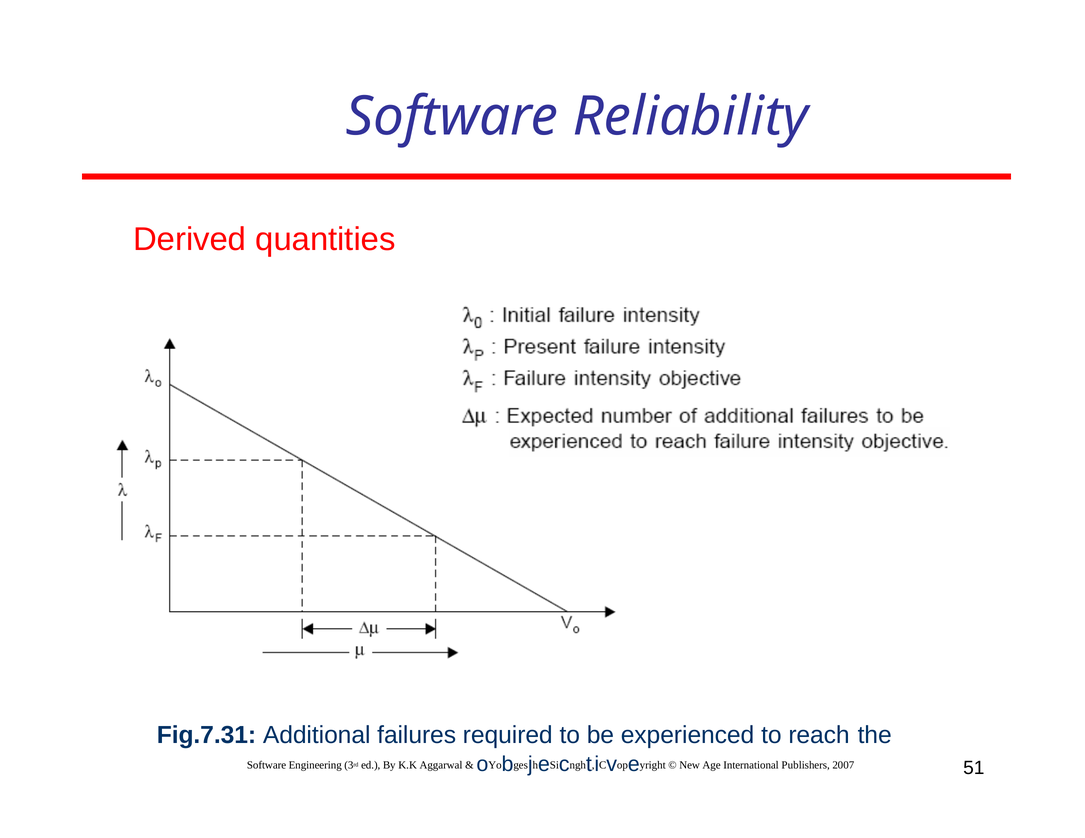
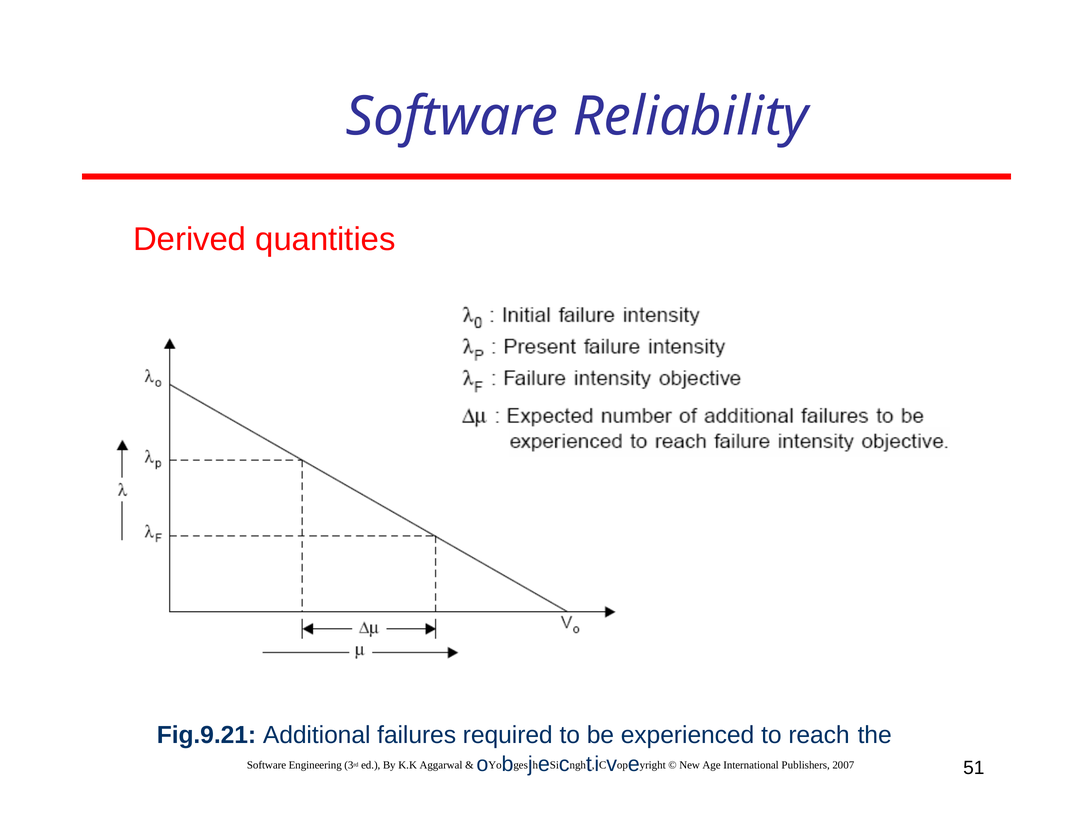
Fig.7.31: Fig.7.31 -> Fig.9.21 (206, 736)
